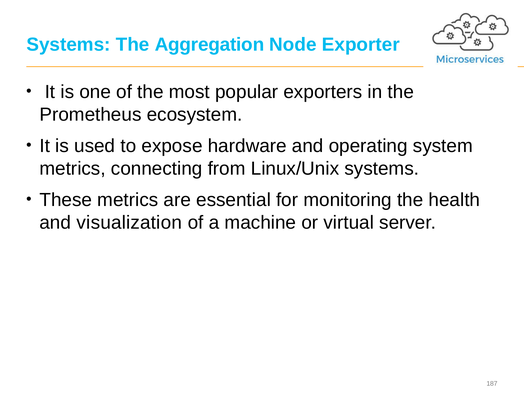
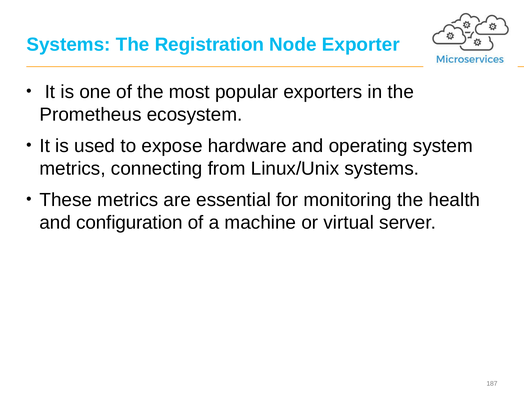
Aggregation: Aggregation -> Registration (209, 45)
visualization: visualization -> configuration (129, 223)
